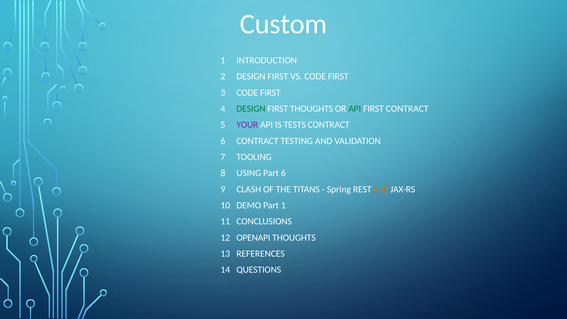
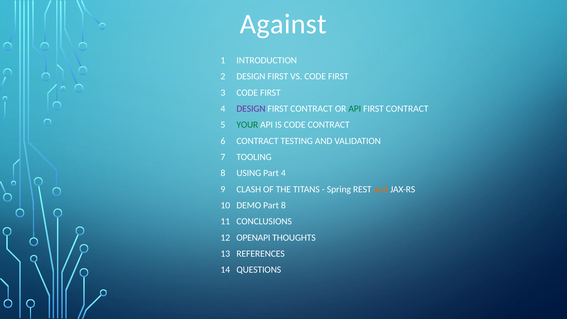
Custom: Custom -> Against (283, 24)
DESIGN colour: green -> purple (251, 109)
THOUGHTS: THOUGHTS -> CONTRACT (312, 109)
YOUR colour: purple -> green (247, 125)
IS TESTS: TESTS -> CODE (295, 125)
Part 6: 6 -> 4 (283, 173)
Part 1: 1 -> 8 (283, 205)
